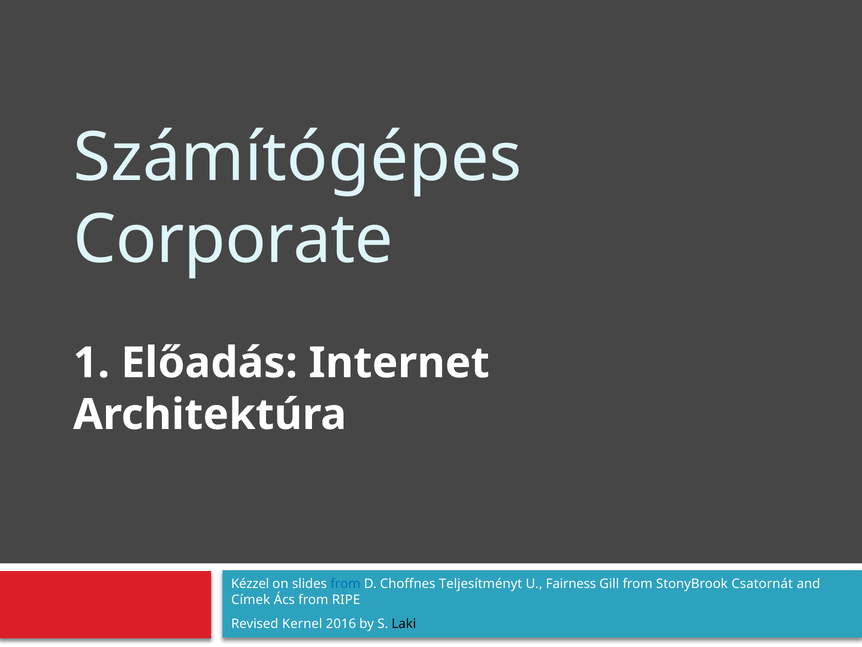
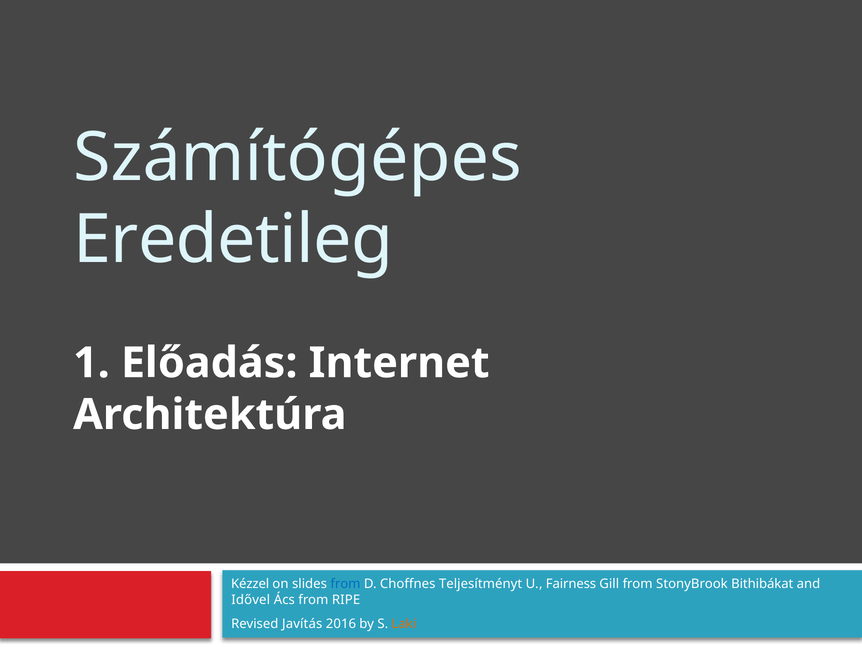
Corporate: Corporate -> Eredetileg (233, 240)
Csatornát: Csatornát -> Bithibákat (762, 584)
Címek: Címek -> Idővel (251, 599)
Kernel: Kernel -> Javítás (302, 624)
Laki colour: black -> orange (404, 624)
